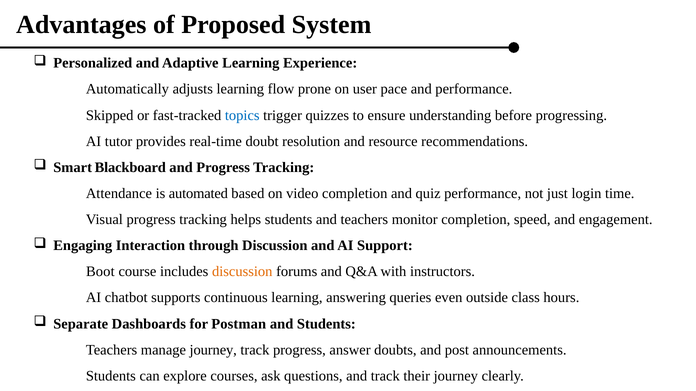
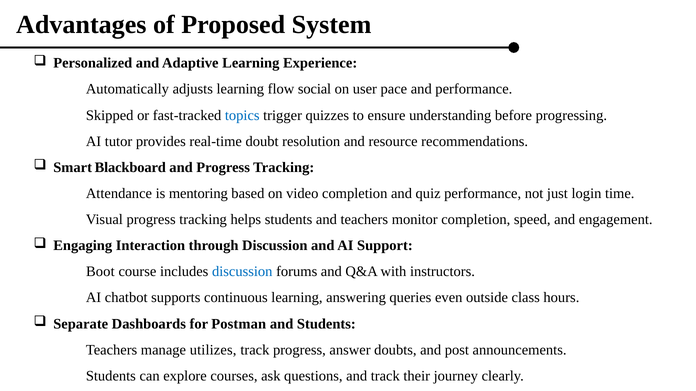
prone: prone -> social (315, 89)
automated: automated -> mentoring (198, 194)
discussion colour: orange -> blue (242, 272)
manage journey: journey -> utilizes (213, 350)
